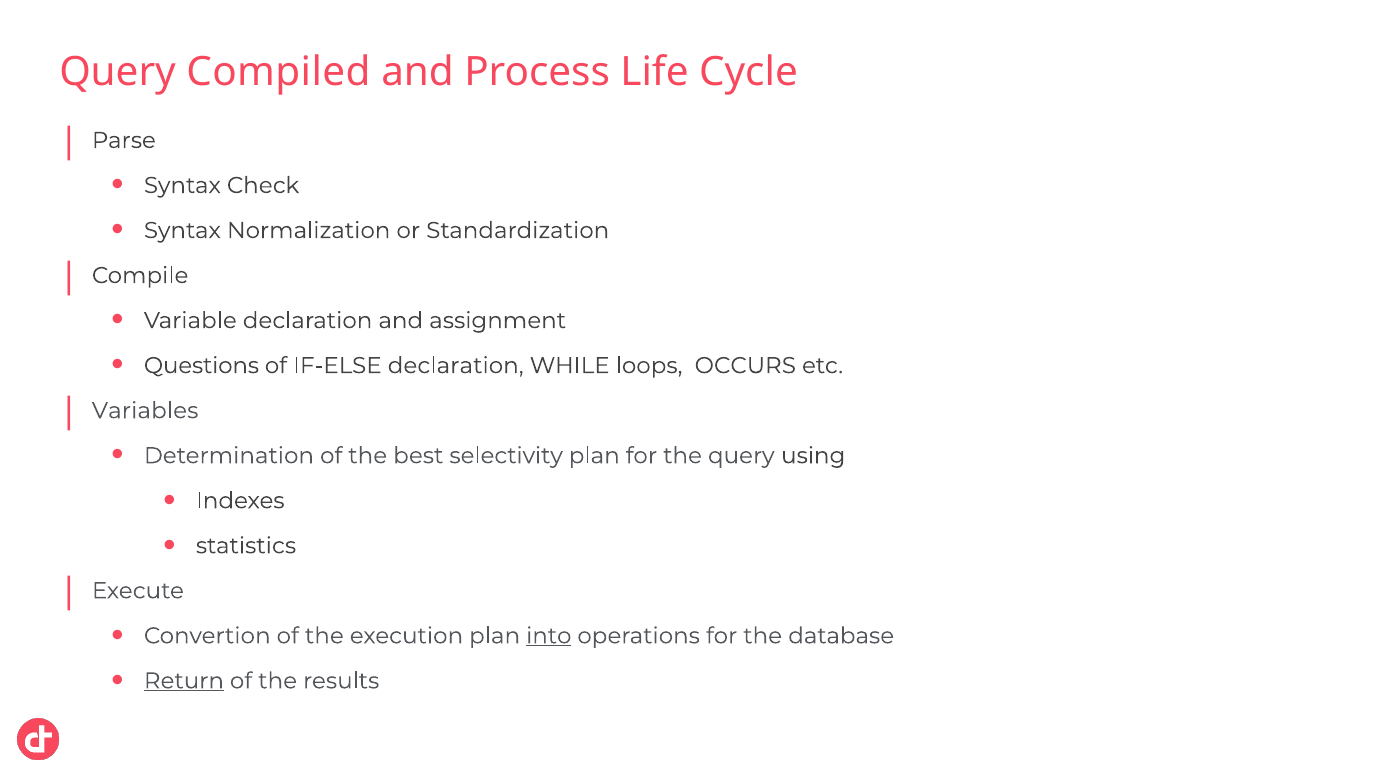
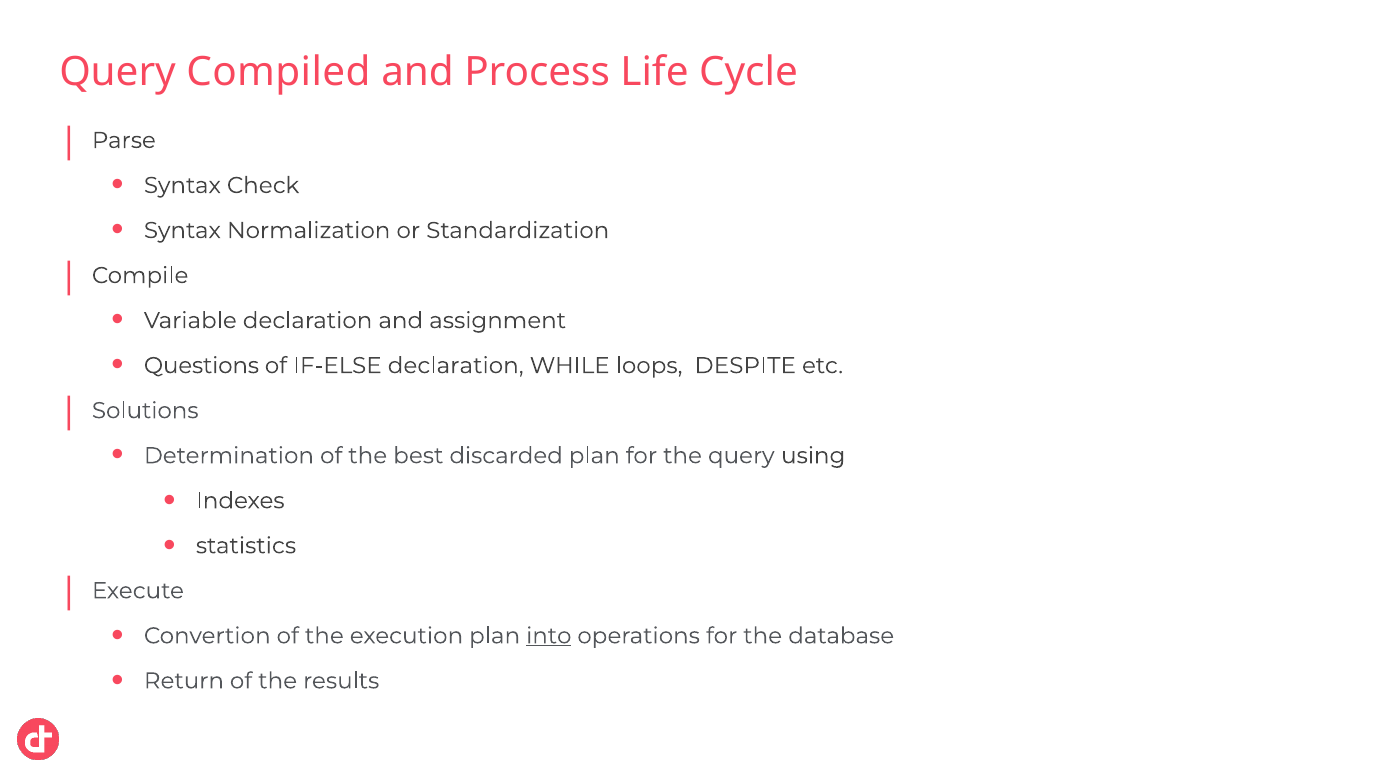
OCCURS: OCCURS -> DESPITE (745, 366)
Variables: Variables -> Solutions (145, 411)
selectivity: selectivity -> discarded (506, 456)
Return underline: present -> none (184, 681)
